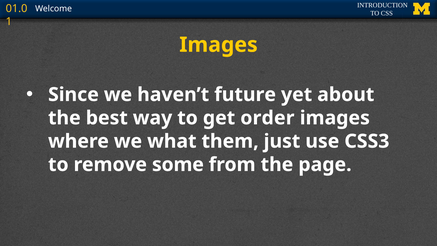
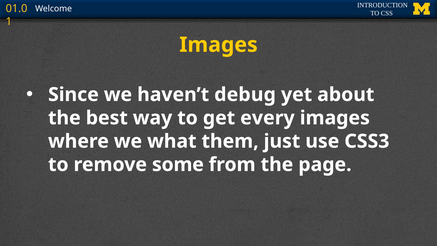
future: future -> debug (245, 95)
order: order -> every (267, 118)
